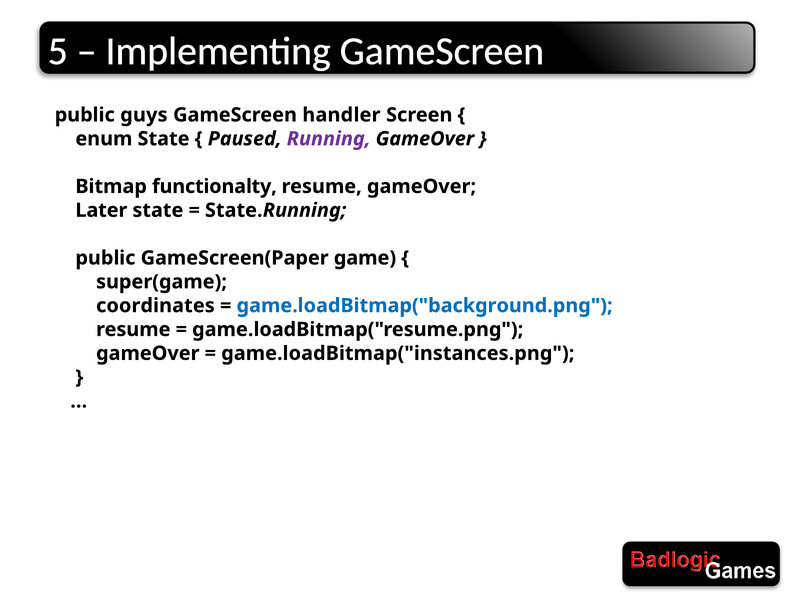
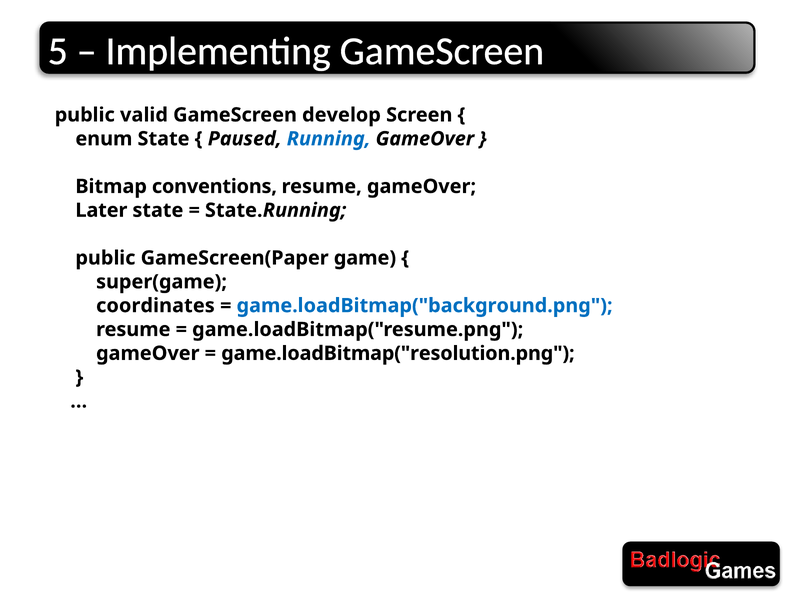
guys: guys -> valid (144, 115)
handler: handler -> develop (341, 115)
Running colour: purple -> blue (329, 139)
functionalty: functionalty -> conventions (214, 187)
game.loadBitmap("instances.png: game.loadBitmap("instances.png -> game.loadBitmap("resolution.png (398, 353)
